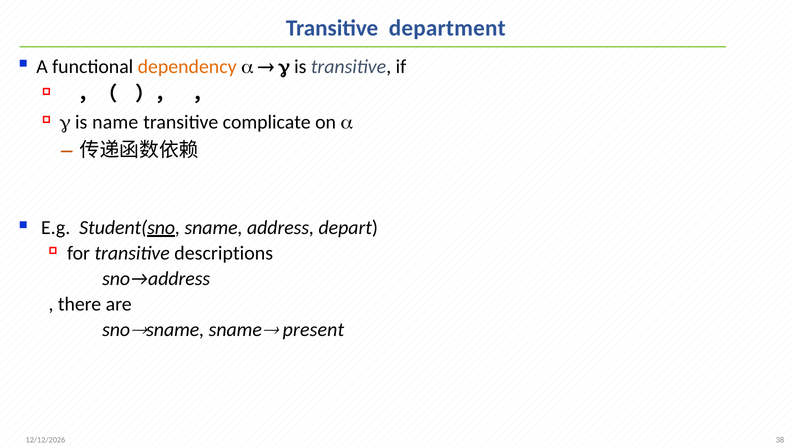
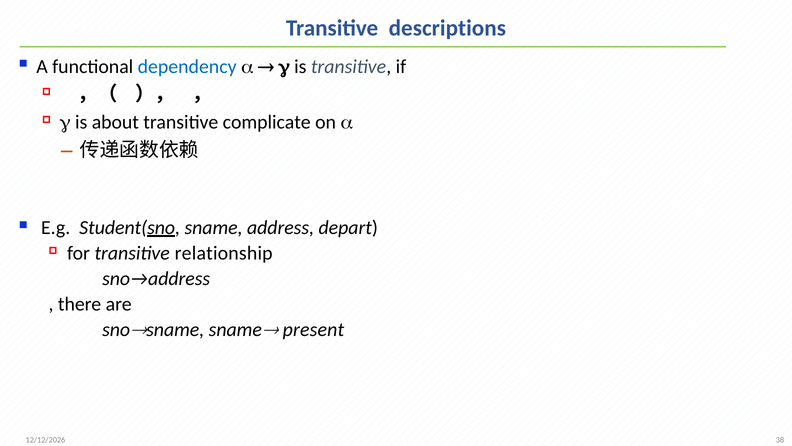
department: department -> descriptions (447, 28)
dependency colour: orange -> blue (187, 66)
name: name -> about (115, 122)
descriptions: descriptions -> relationship (224, 253)
